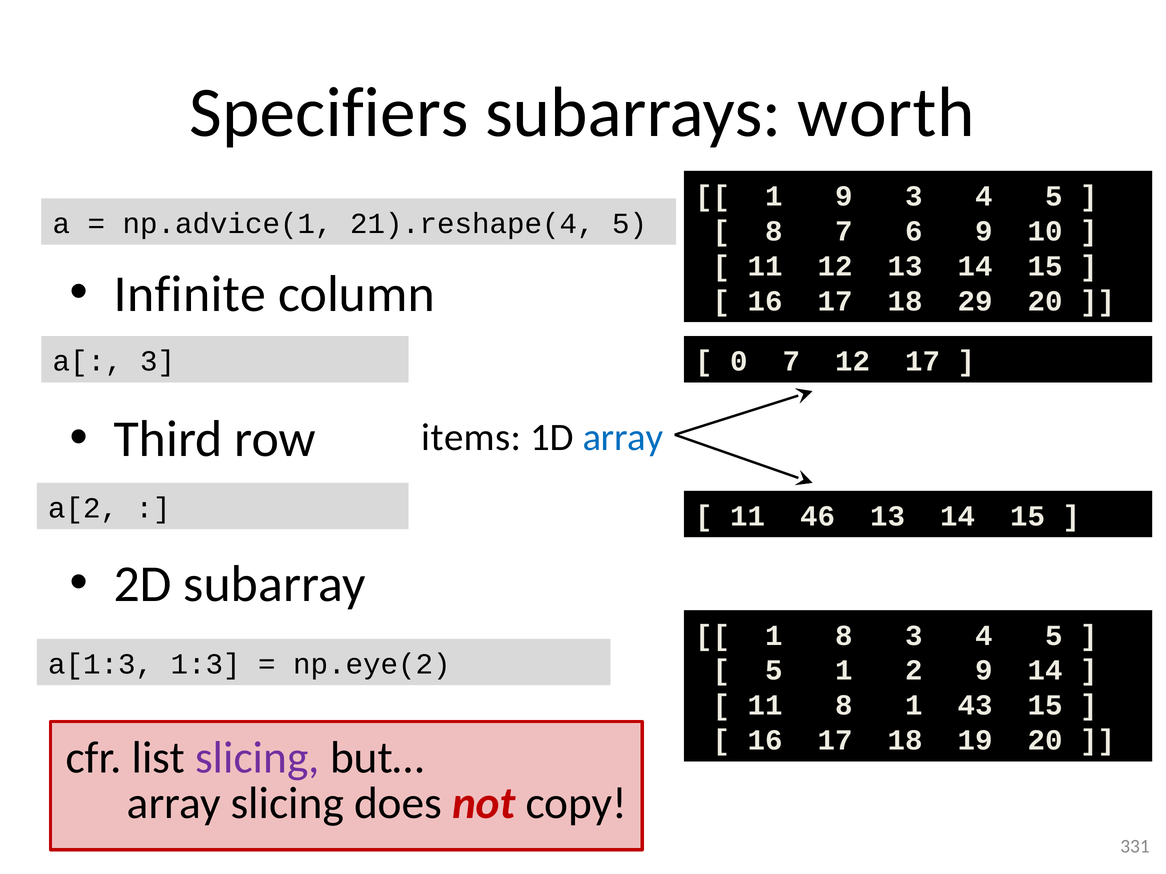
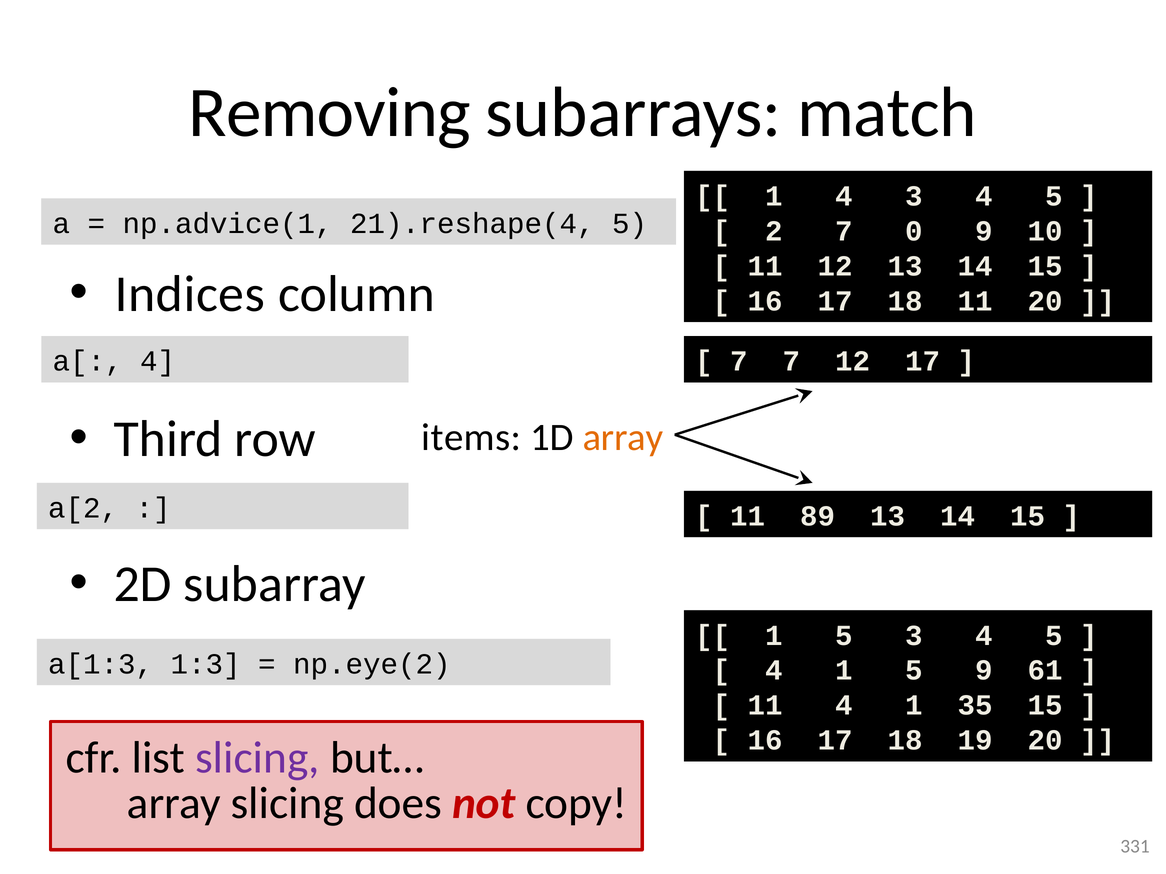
Specifiers: Specifiers -> Removing (330, 113)
worth: worth -> match (887, 113)
1 9: 9 -> 4 (844, 196)
8: 8 -> 2 (774, 231)
6: 6 -> 0 (914, 231)
Infinite: Infinite -> Indices (190, 294)
18 29: 29 -> 11 (975, 301)
a[ 3: 3 -> 4 (158, 361)
0: 0 -> 7 (739, 361)
array colour: blue -> orange (623, 438)
46: 46 -> 89 (818, 516)
8: 8 -> 5 (844, 636)
5: 5 -> 4 (774, 671)
2: 2 -> 5 (914, 671)
9 14: 14 -> 61 (1045, 671)
11 8: 8 -> 4 (844, 706)
43: 43 -> 35 (975, 706)
